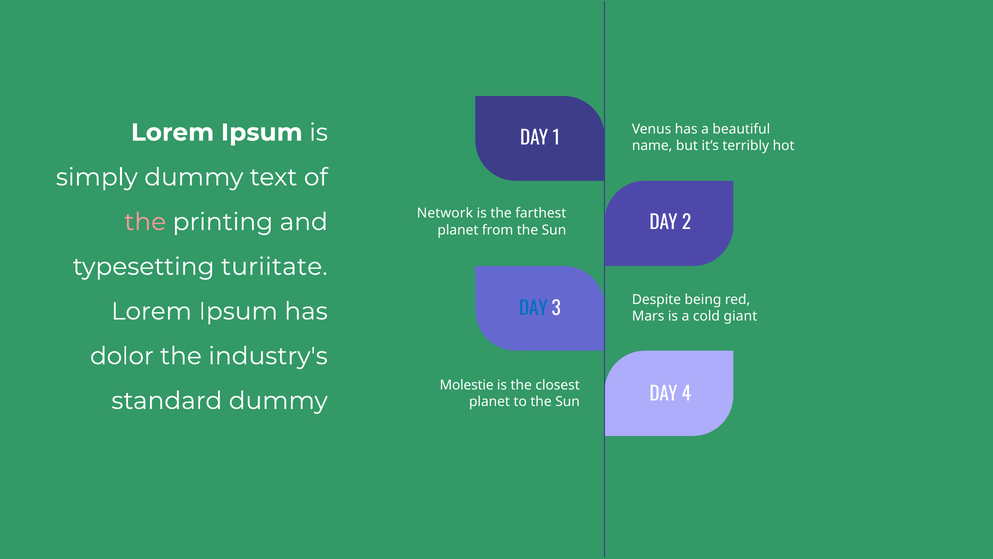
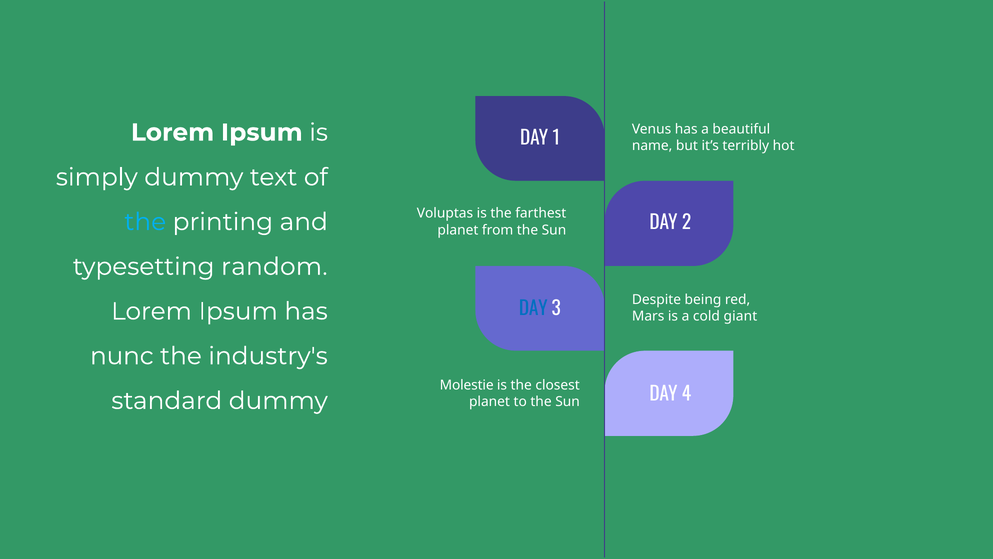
Network: Network -> Voluptas (445, 213)
the colour: pink -> light blue (145, 222)
turiitate: turiitate -> random (274, 266)
dolor: dolor -> nunc (122, 356)
